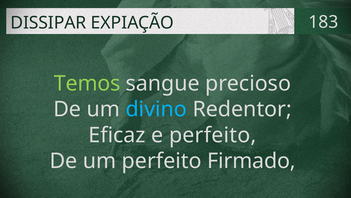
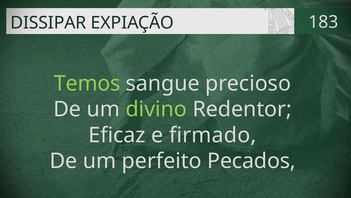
divino colour: light blue -> light green (156, 109)
e perfeito: perfeito -> firmado (213, 135)
Firmado: Firmado -> Pecados (251, 161)
